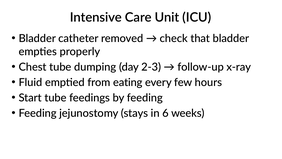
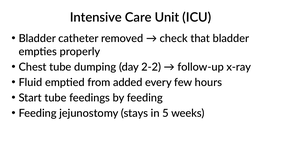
2-3: 2-3 -> 2-2 (151, 67)
eating: eating -> added (128, 82)
6: 6 -> 5 (165, 113)
